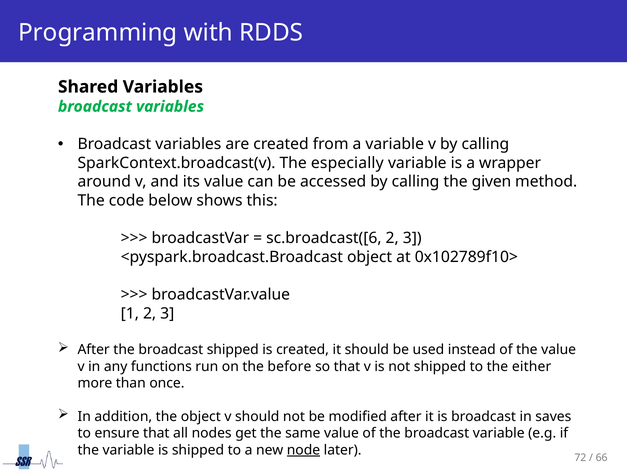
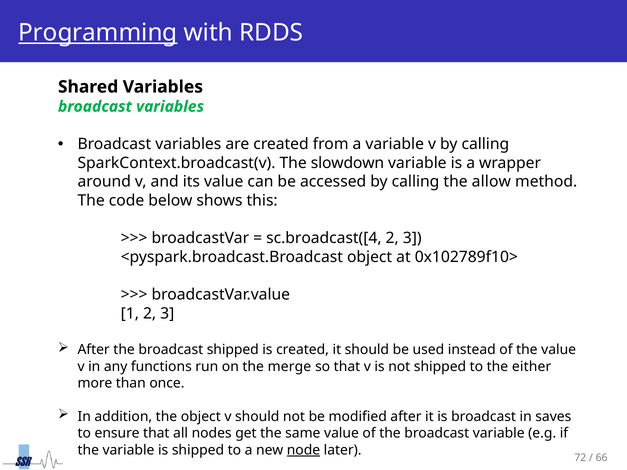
Programming underline: none -> present (98, 33)
especially: especially -> slowdown (347, 163)
given: given -> allow (491, 182)
sc.broadcast([6: sc.broadcast([6 -> sc.broadcast([4 (324, 238)
before: before -> merge (289, 367)
